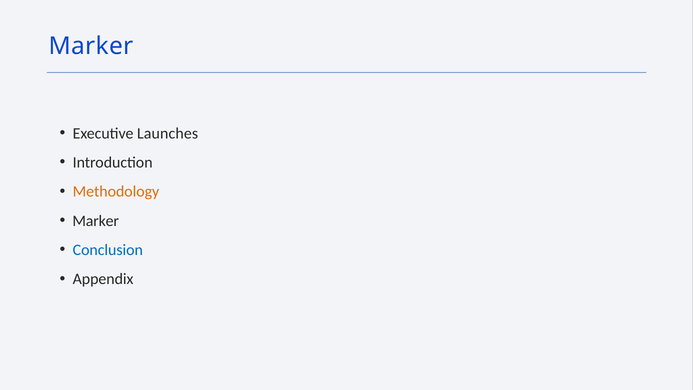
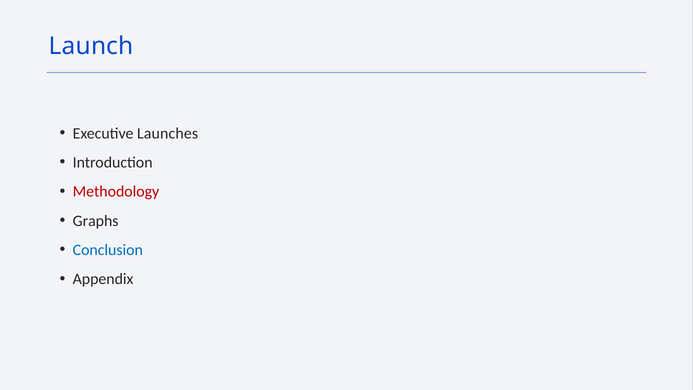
Marker: Marker -> Launch (91, 46)
Methodology colour: orange -> red (116, 192)
Marker: Marker -> Graphs (96, 221)
